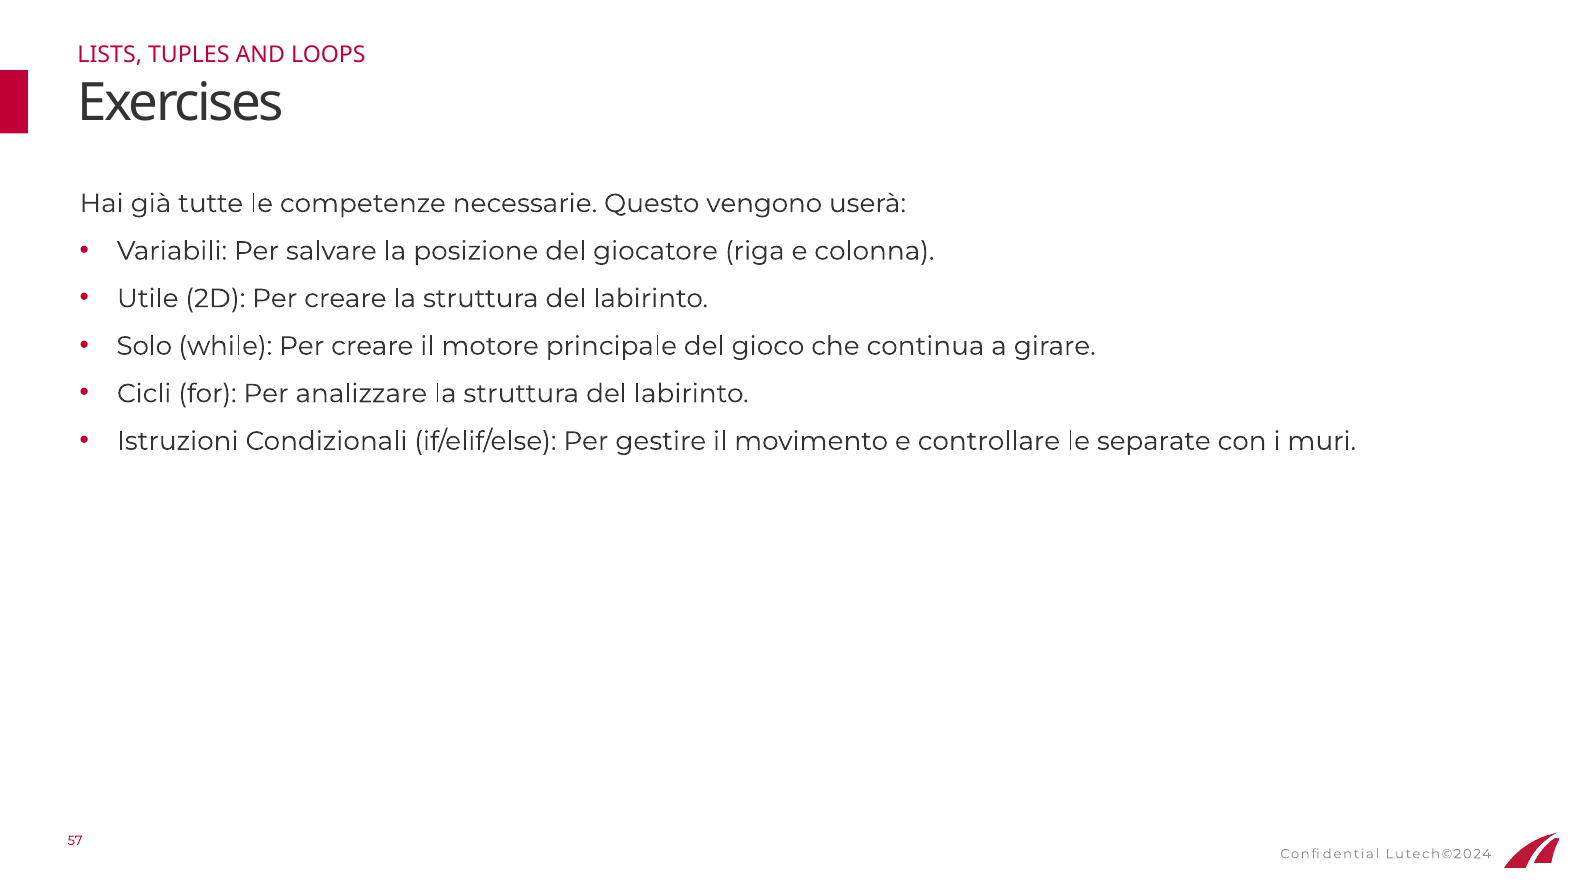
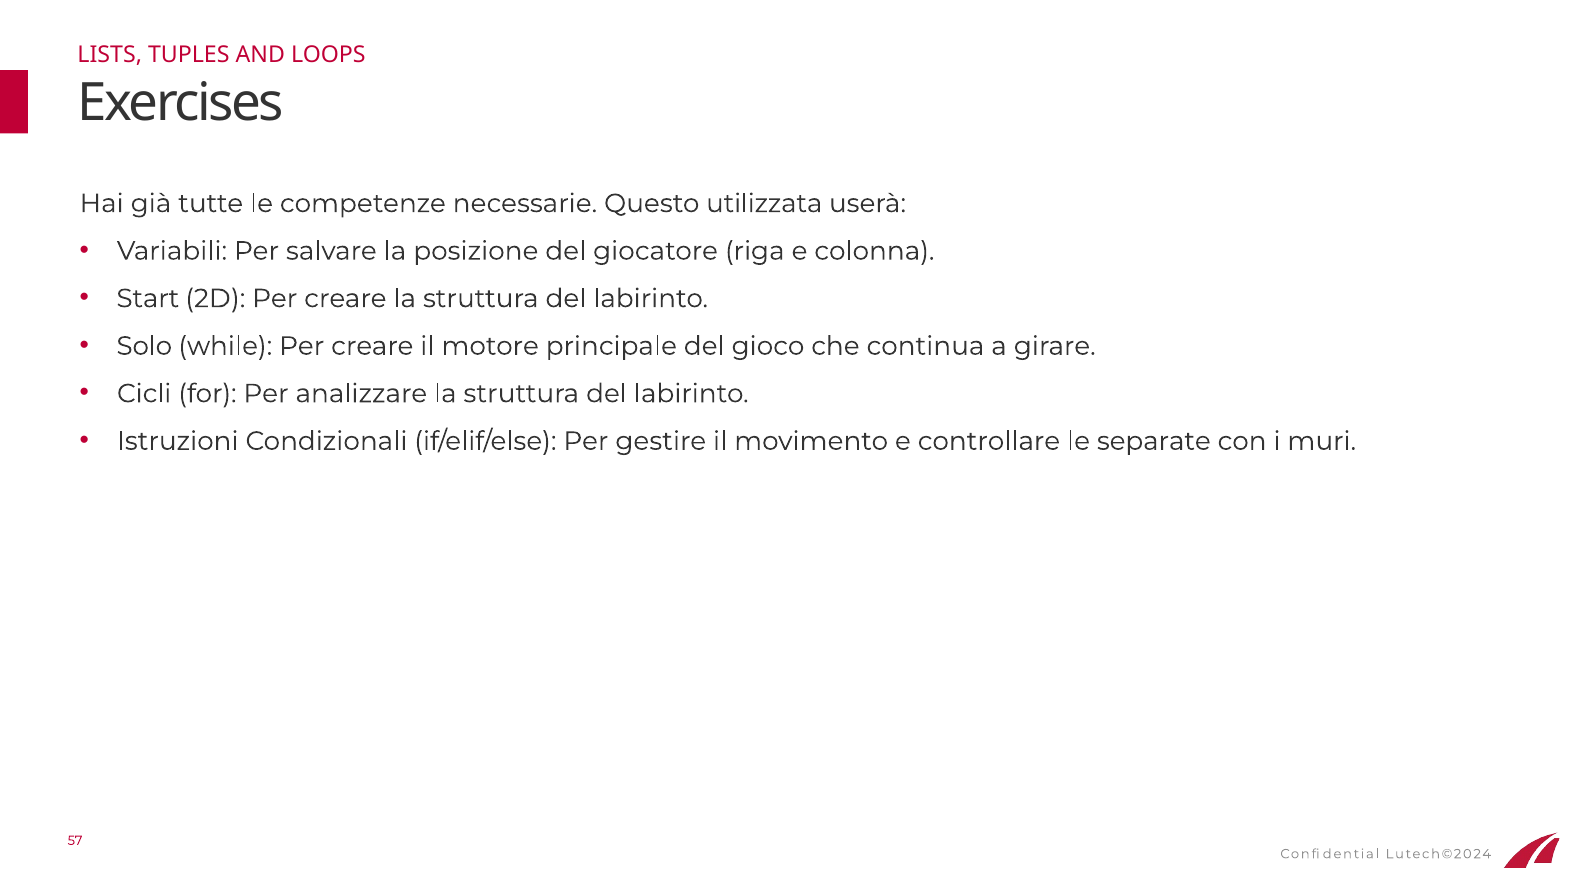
vengono: vengono -> utilizzata (764, 203)
Utile: Utile -> Start (148, 298)
